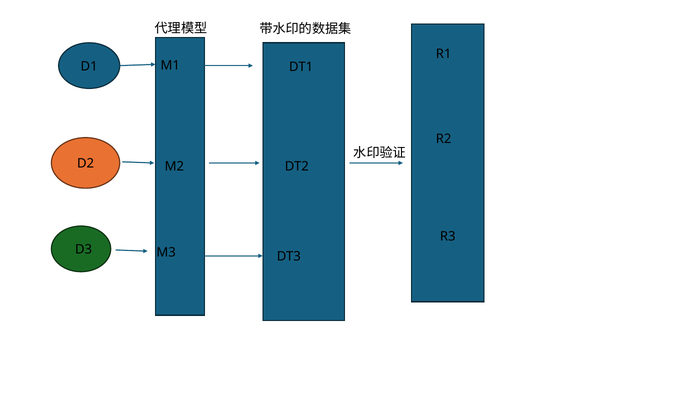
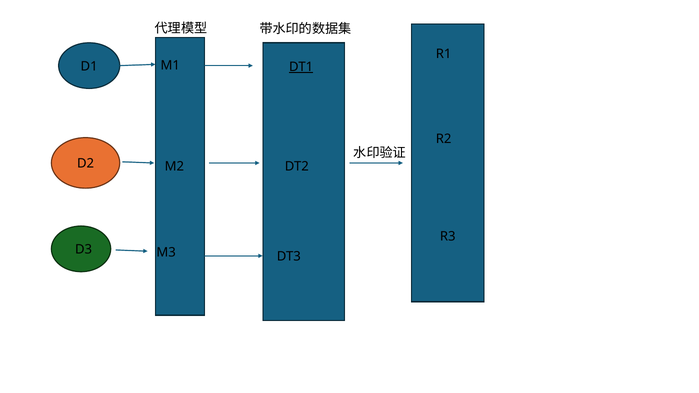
DT1 underline: none -> present (301, 67)
